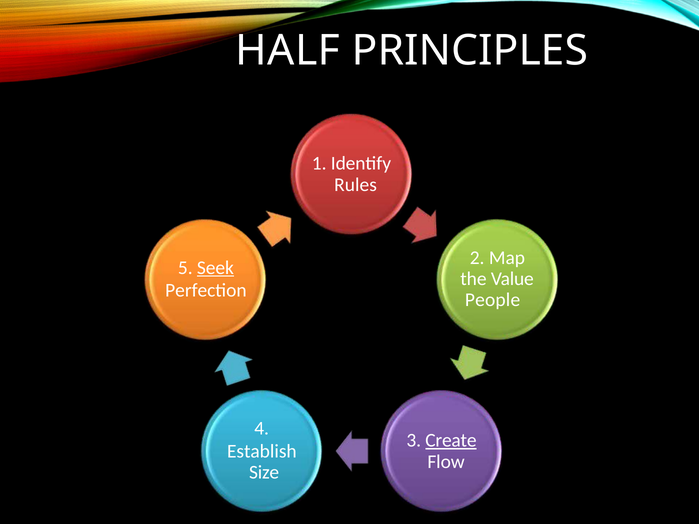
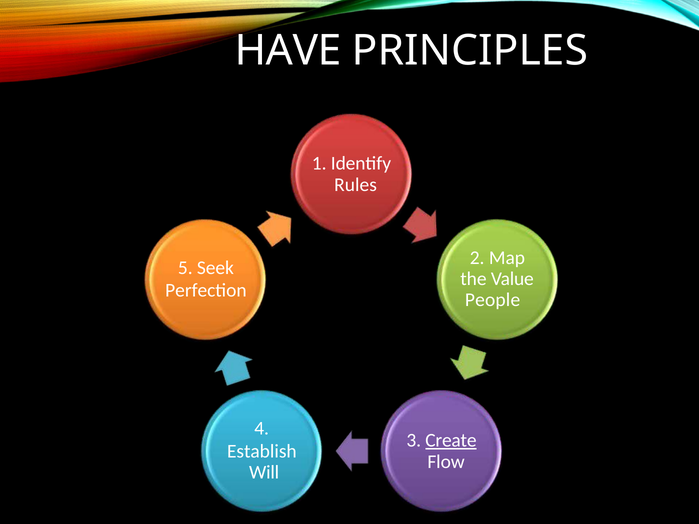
HALF: HALF -> HAVE (288, 51)
Seek underline: present -> none (215, 268)
Size: Size -> Will (264, 473)
